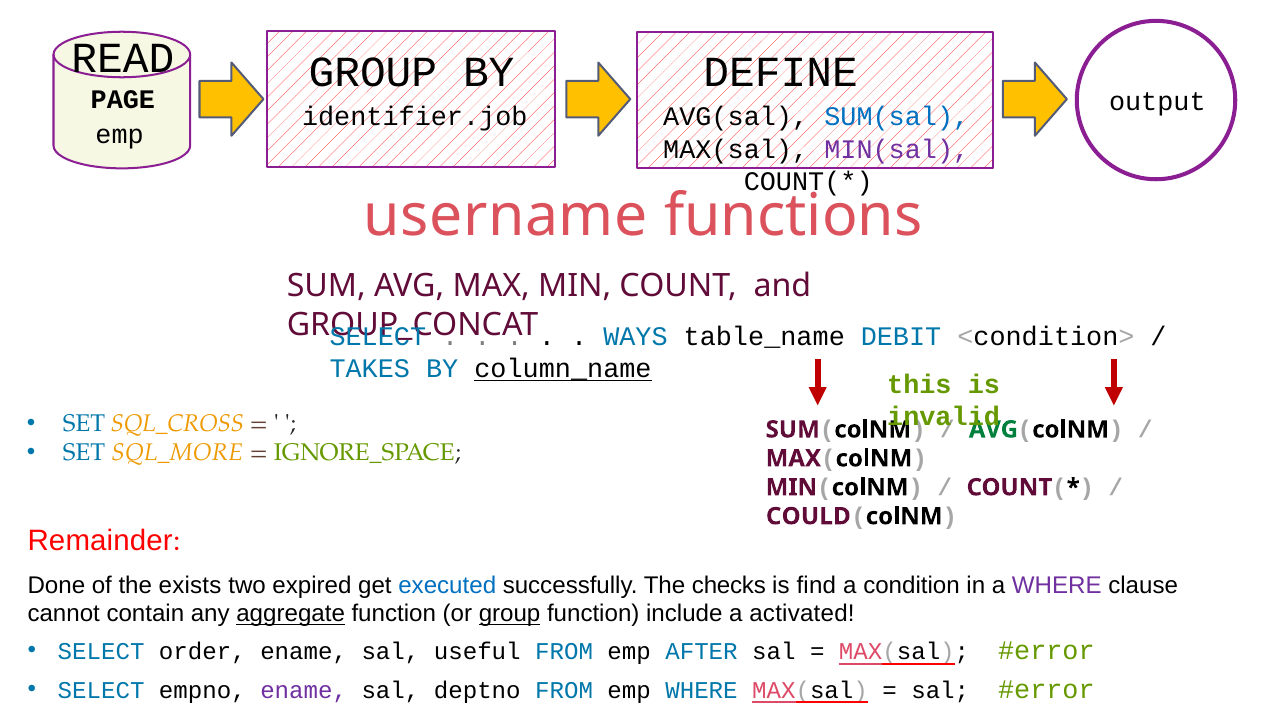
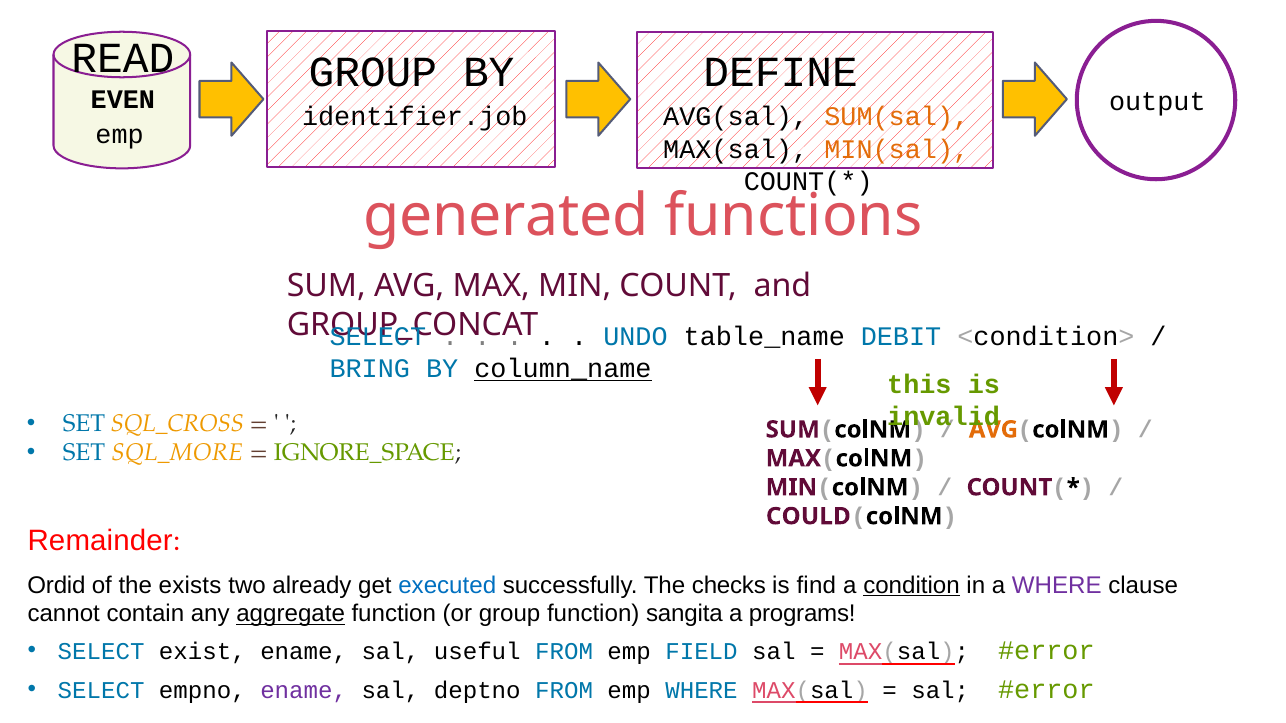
PAGE: PAGE -> EVEN (123, 99)
SUM(sal colour: blue -> orange (897, 117)
MIN(sal colour: purple -> orange (897, 149)
username: username -> generated (506, 217)
WAYS: WAYS -> UNDO (635, 337)
TAKES: TAKES -> BRING (370, 369)
AVG colour: green -> orange (993, 430)
Done: Done -> Ordid (56, 585)
expired: expired -> already (312, 585)
condition underline: none -> present (911, 585)
group underline: present -> none (510, 614)
include: include -> sangita (684, 614)
activated: activated -> programs (802, 614)
order: order -> exist (202, 652)
AFTER: AFTER -> FIELD (702, 652)
